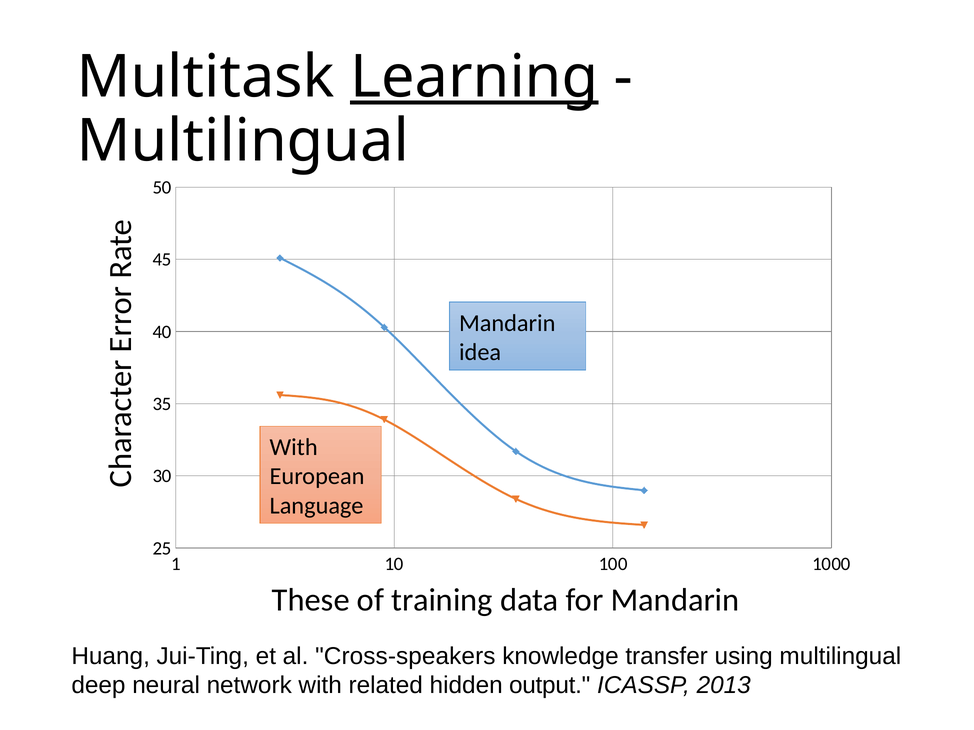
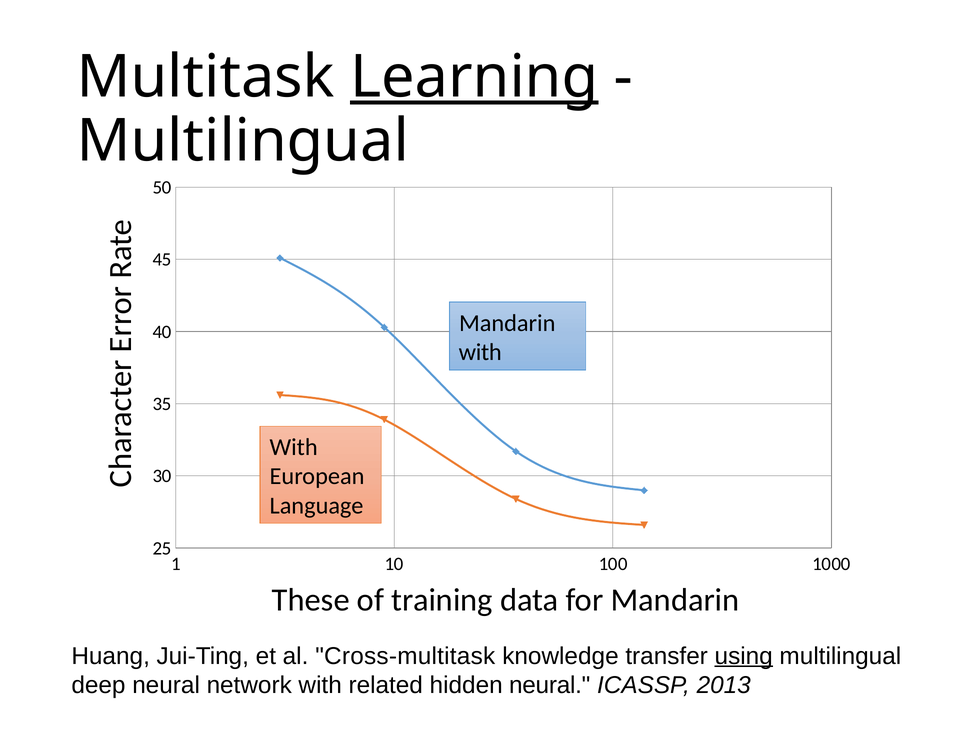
idea: idea -> with (480, 353)
Cross-speakers: Cross-speakers -> Cross-multitask (405, 656)
using underline: none -> present (744, 656)
hidden output: output -> neural (550, 686)
